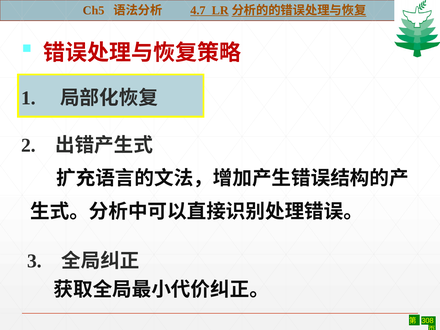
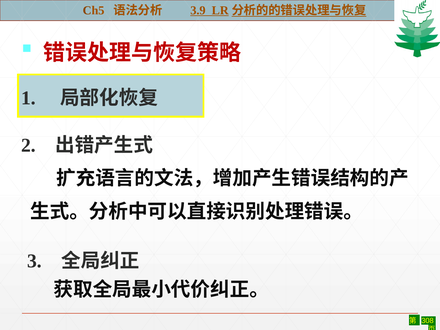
4.7: 4.7 -> 3.9 (198, 10)
